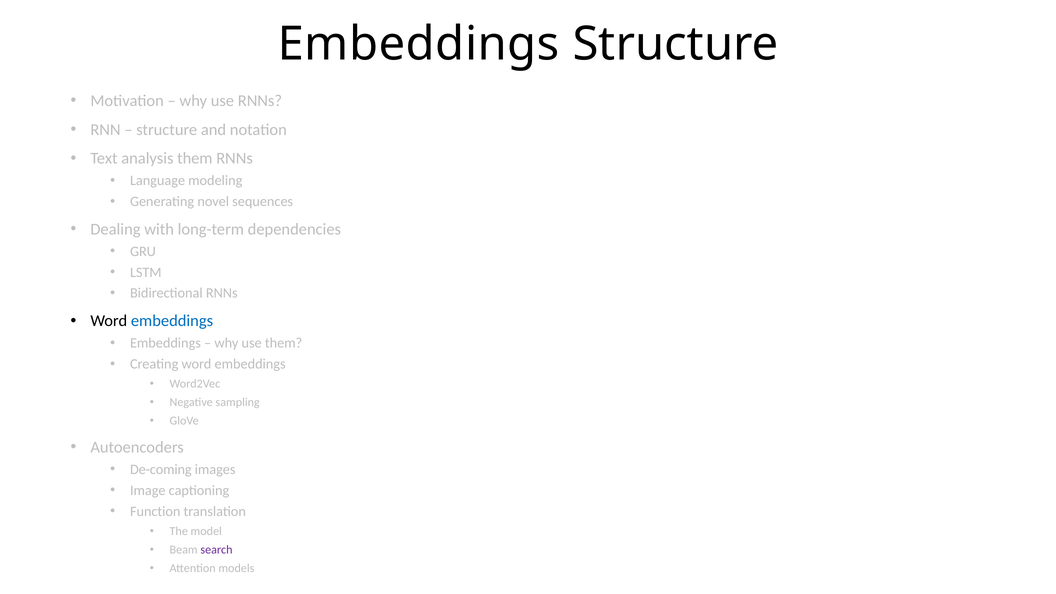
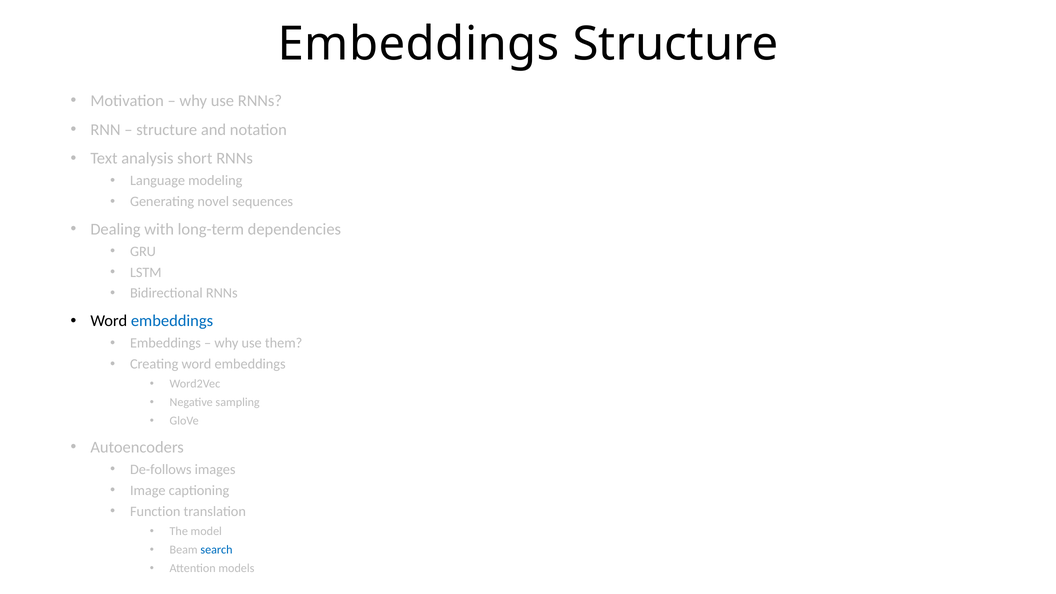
analysis them: them -> short (195, 158)
De-coming: De-coming -> De-follows (161, 469)
search colour: purple -> blue (217, 550)
